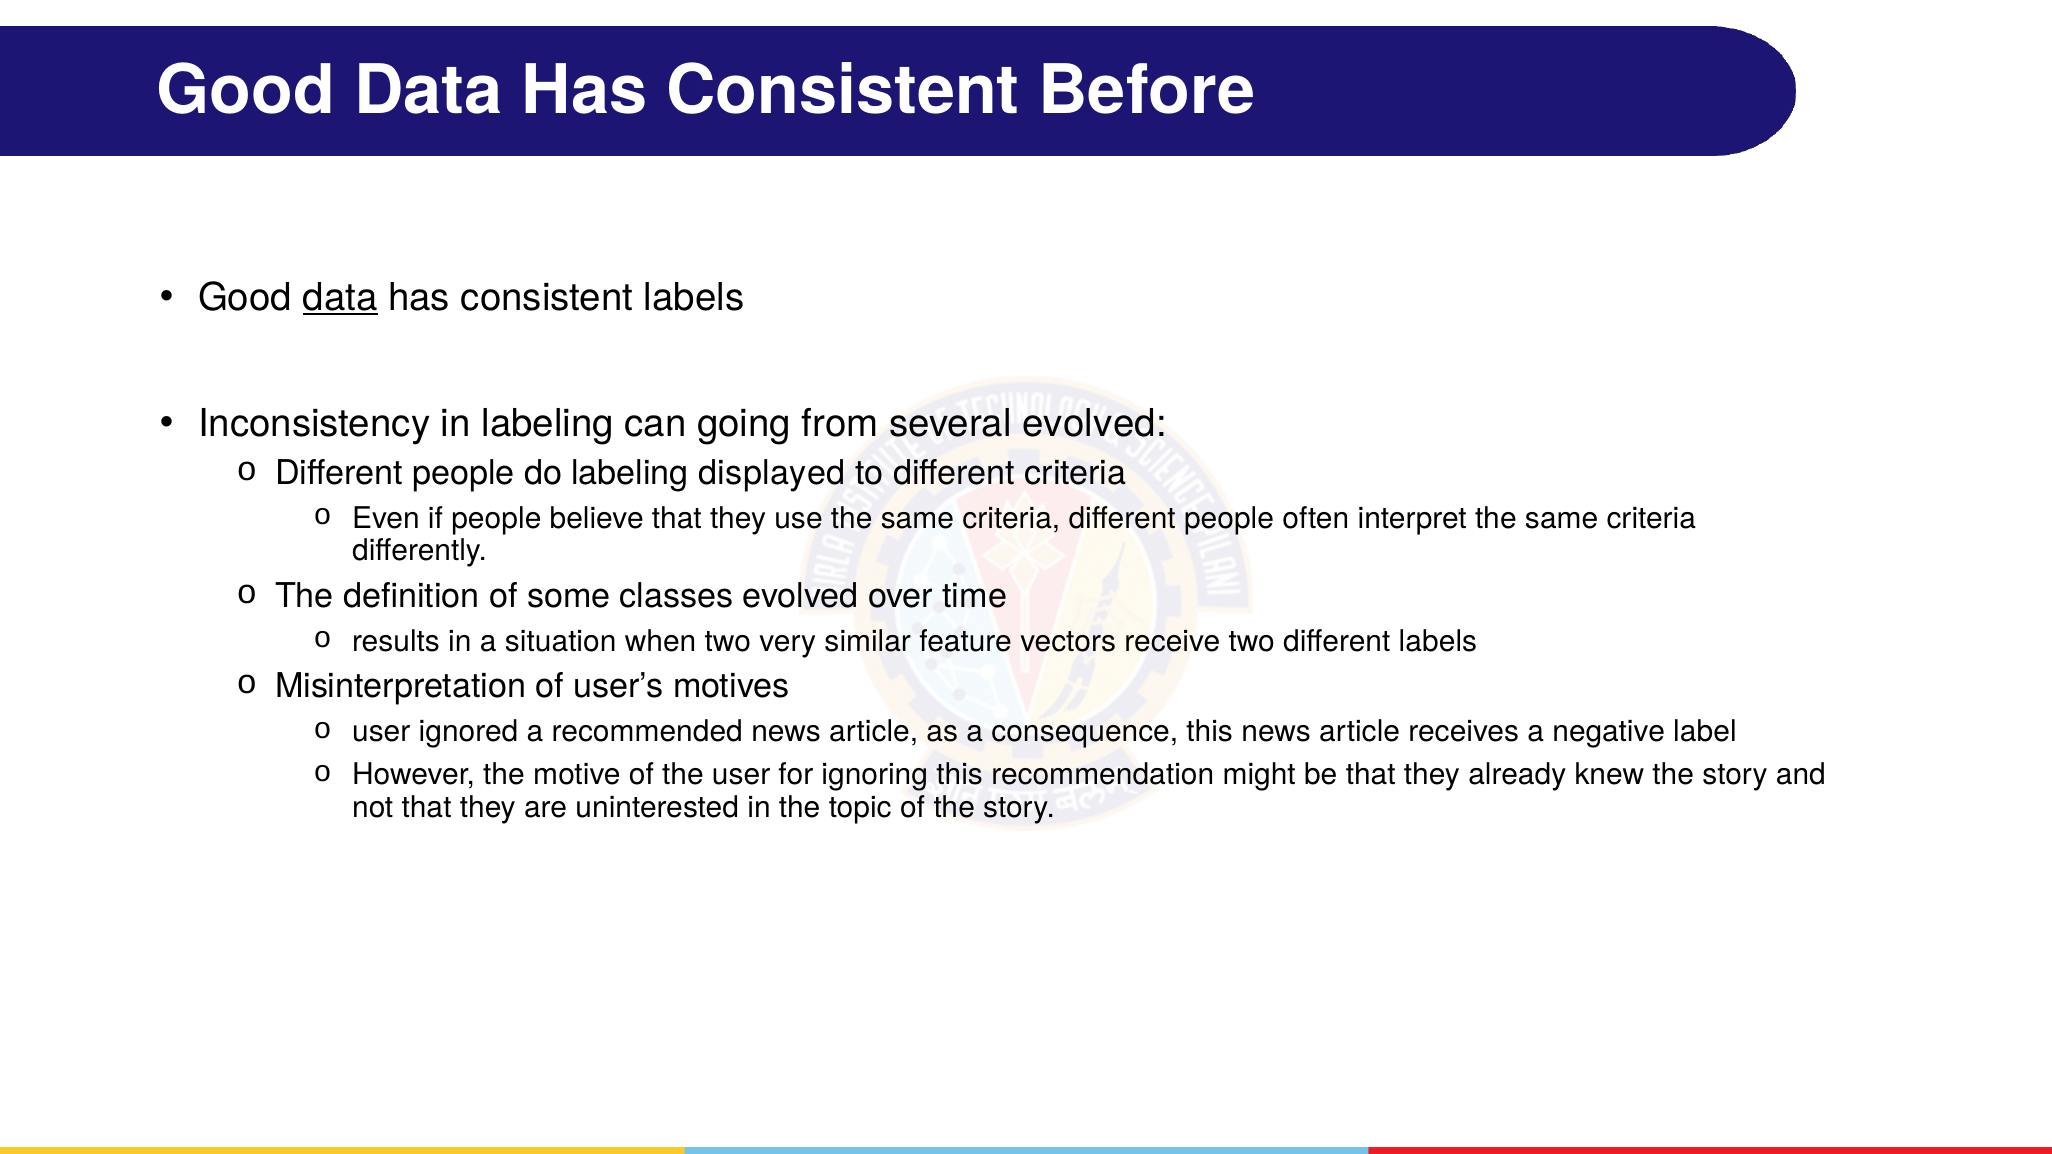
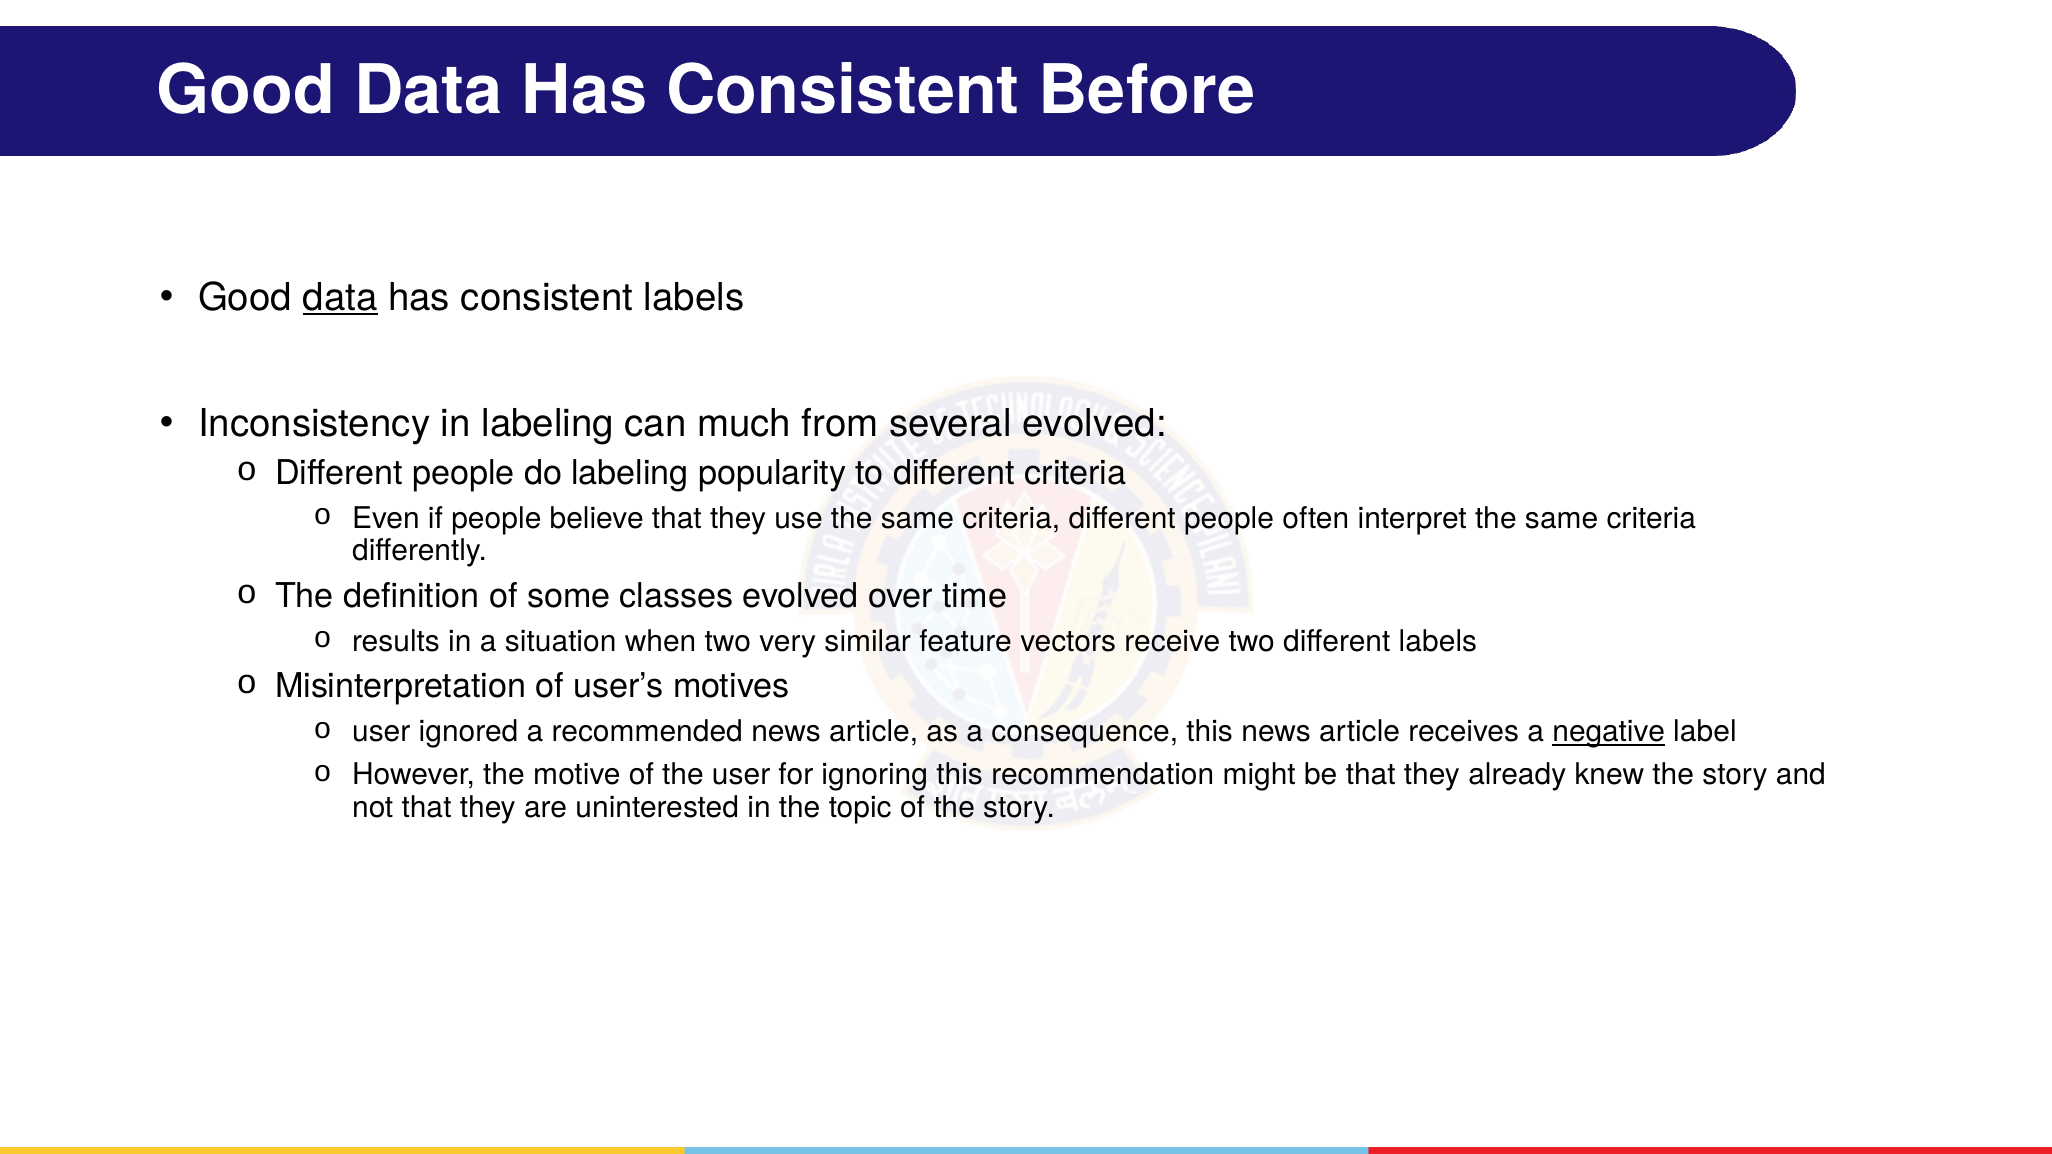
going: going -> much (744, 423)
displayed: displayed -> popularity (772, 473)
negative underline: none -> present (1609, 732)
